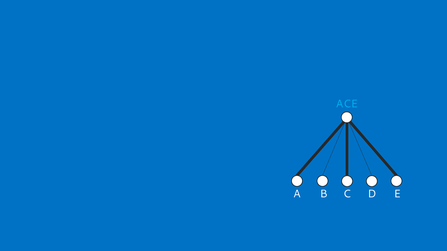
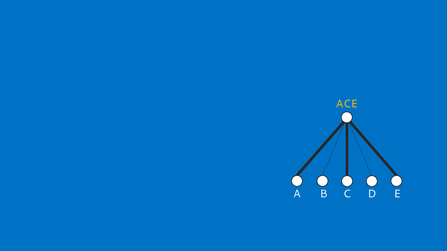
ACE colour: light blue -> yellow (347, 104)
